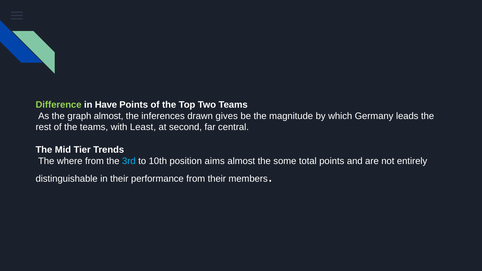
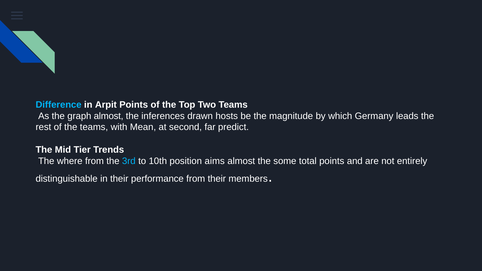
Difference colour: light green -> light blue (59, 105)
Have: Have -> Arpit (106, 105)
gives: gives -> hosts (227, 116)
Least: Least -> Mean (143, 127)
central: central -> predict (233, 127)
